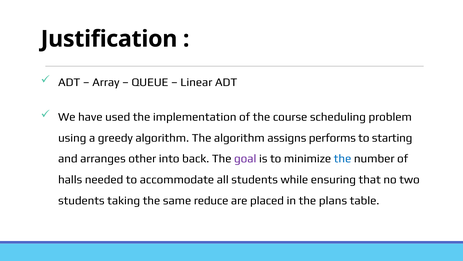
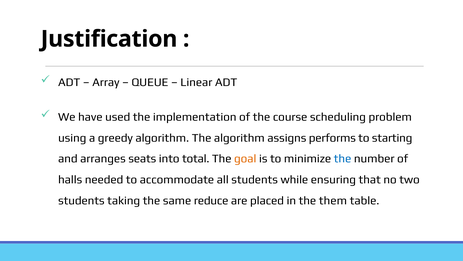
other: other -> seats (142, 158)
back: back -> total (196, 158)
goal colour: purple -> orange (245, 158)
plans: plans -> them (333, 200)
